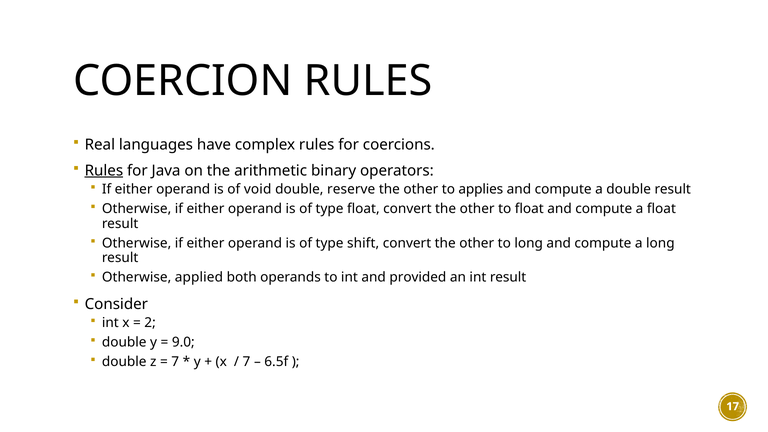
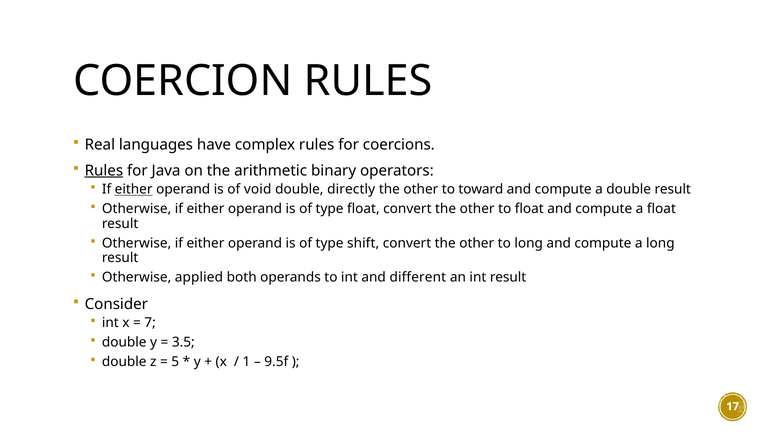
either underline: none -> present (134, 189)
reserve: reserve -> directly (351, 189)
applies: applies -> toward (481, 189)
provided: provided -> different (418, 277)
2: 2 -> 7 (150, 323)
9.0: 9.0 -> 3.5 (183, 342)
7: 7 -> 5 (175, 362)
7: 7 -> 1 (246, 362)
6.5f: 6.5f -> 9.5f (276, 362)
